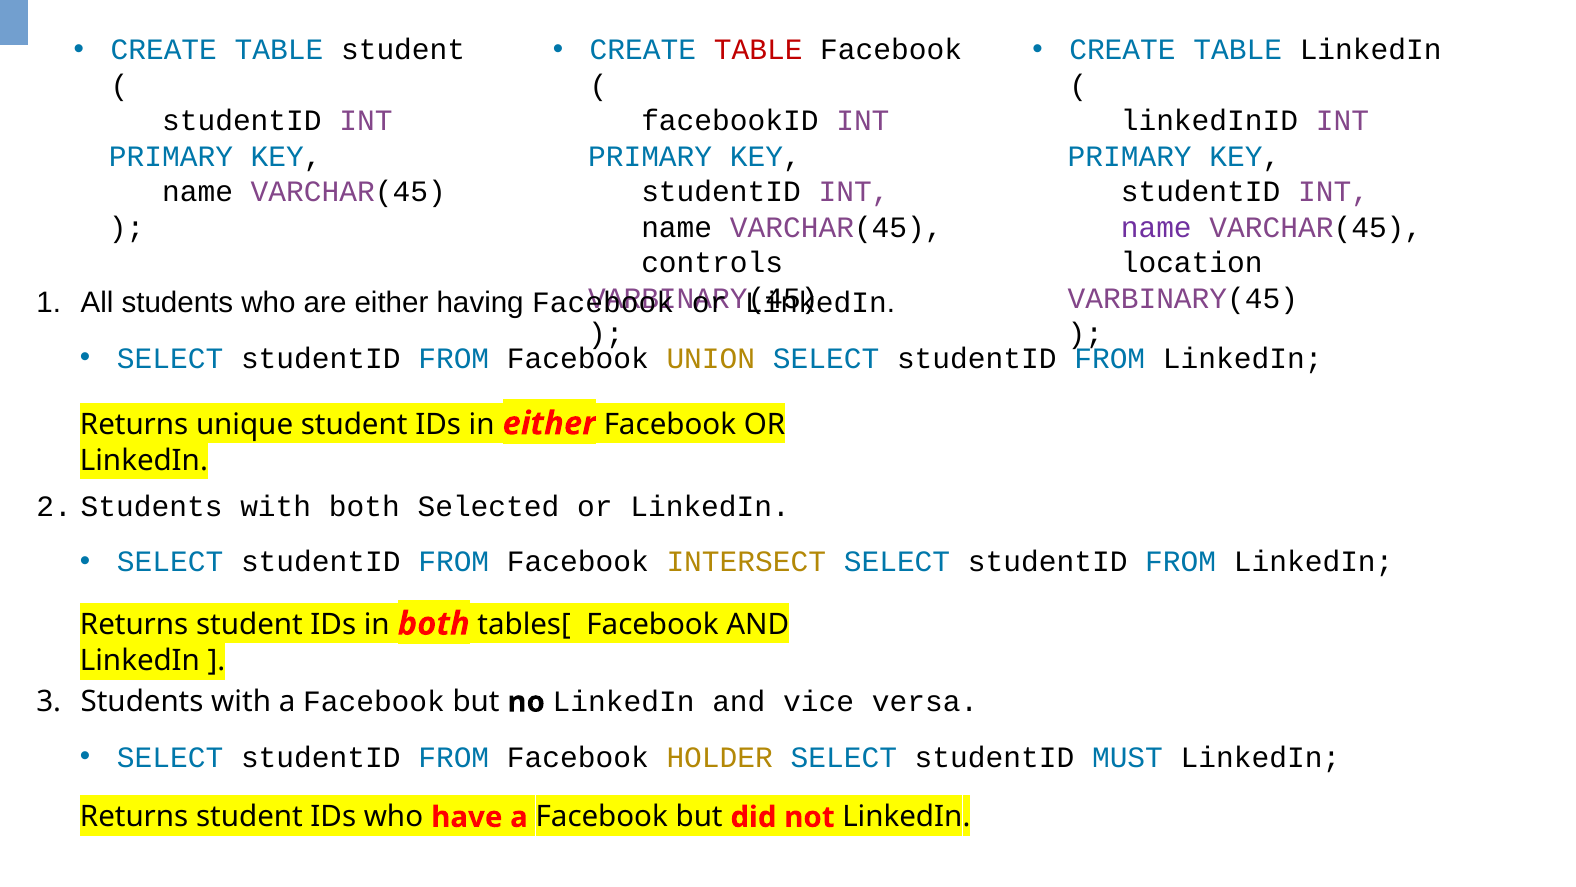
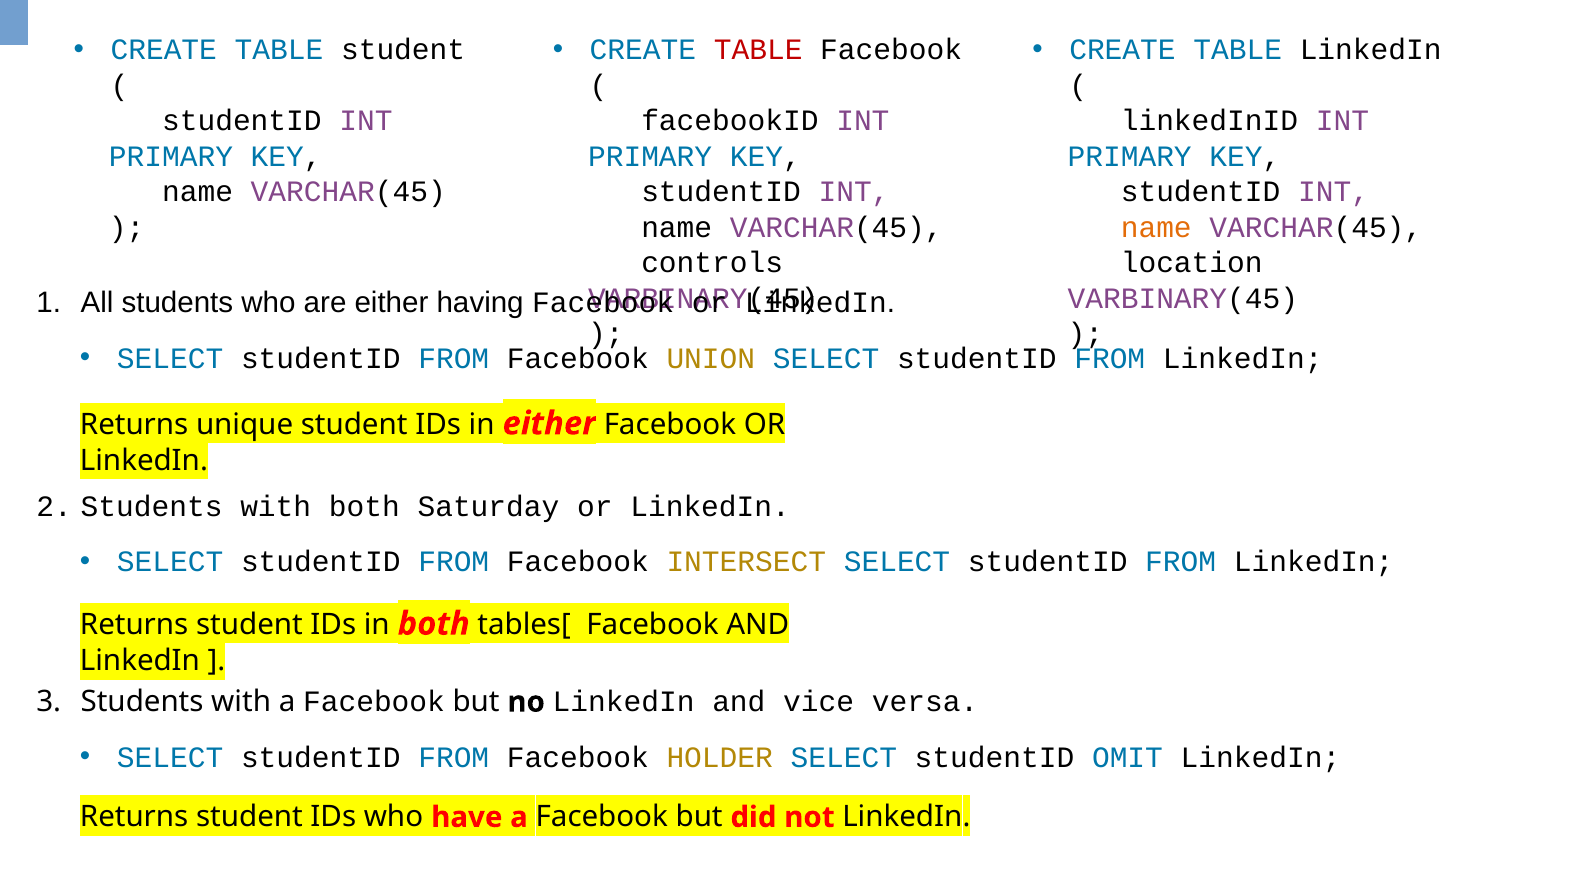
name colour: purple -> orange (1156, 227)
Selected: Selected -> Saturday (488, 506)
MUST: MUST -> OMIT (1127, 757)
